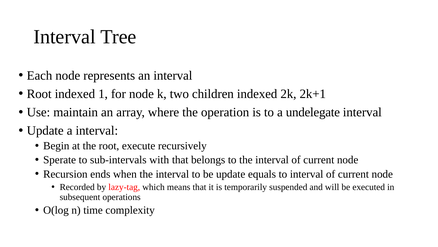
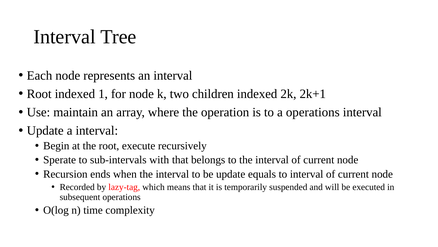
a undelegate: undelegate -> operations (313, 112)
